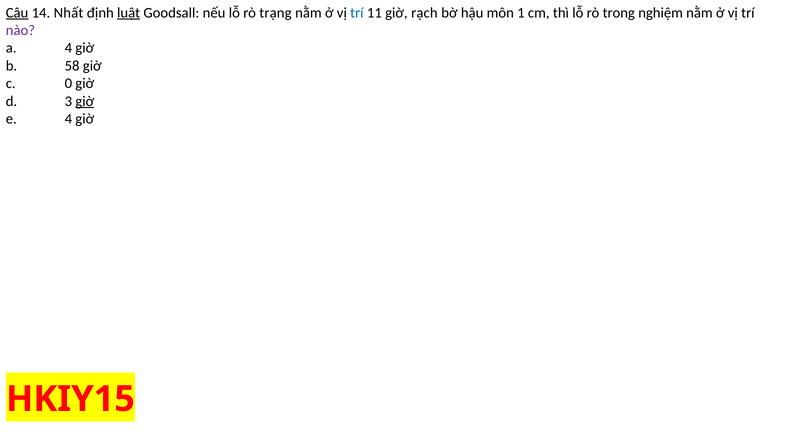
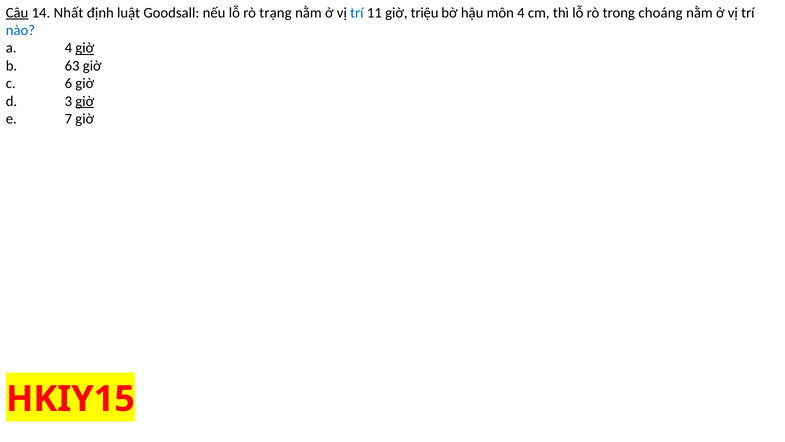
luật underline: present -> none (129, 13)
rạch: rạch -> triệu (425, 13)
môn 1: 1 -> 4 (521, 13)
nghiệm: nghiệm -> choáng (661, 13)
nào colour: purple -> blue (20, 30)
giờ underline: none -> present (85, 48)
58: 58 -> 63 (72, 66)
0: 0 -> 6 (68, 83)
e 4: 4 -> 7 (68, 119)
